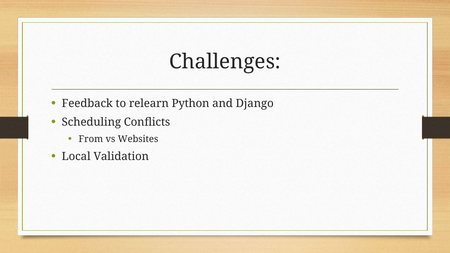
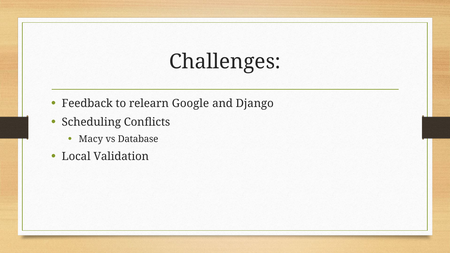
Python: Python -> Google (190, 104)
From: From -> Macy (91, 139)
Websites: Websites -> Database (138, 139)
